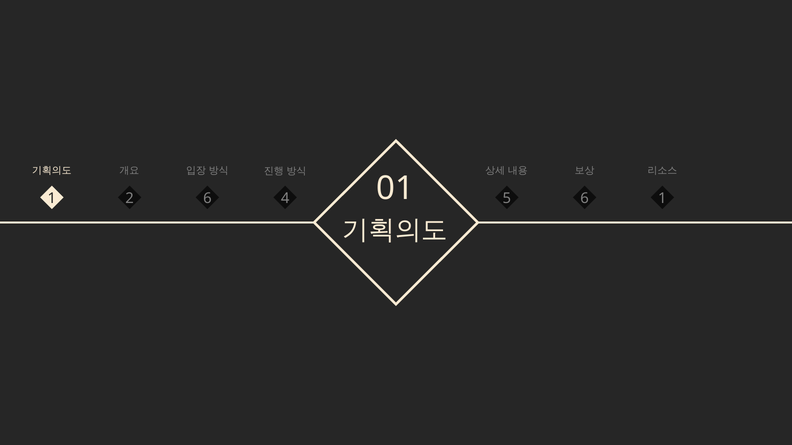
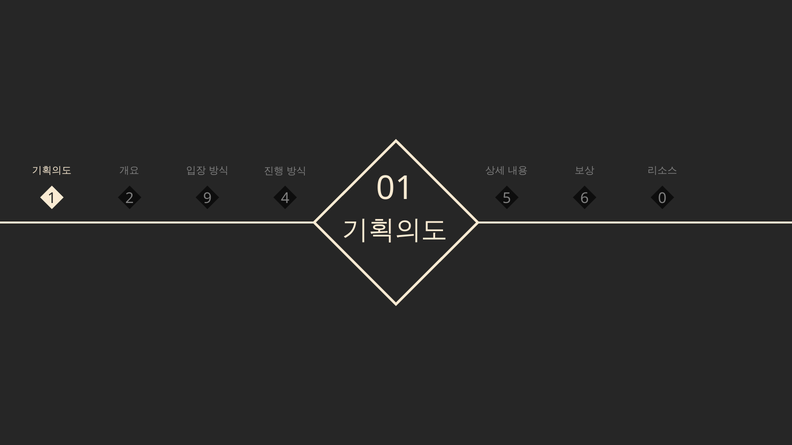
2 6: 6 -> 9 (207, 199)
4 1: 1 -> 0 (662, 199)
